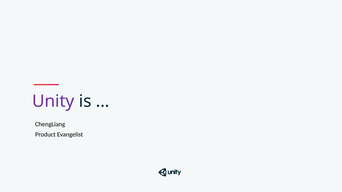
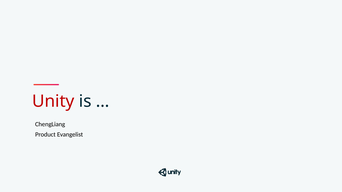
Unity colour: purple -> red (53, 101)
